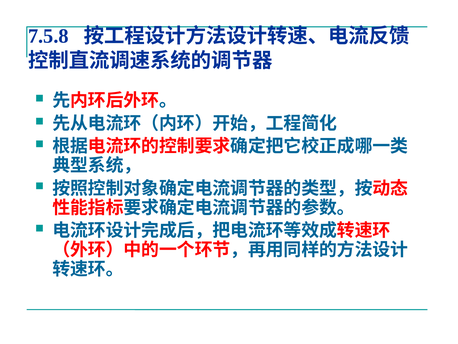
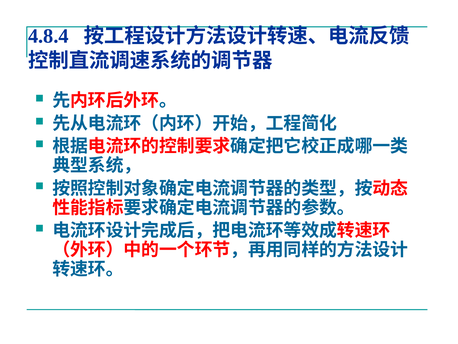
7.5.8: 7.5.8 -> 4.8.4 (48, 36)
